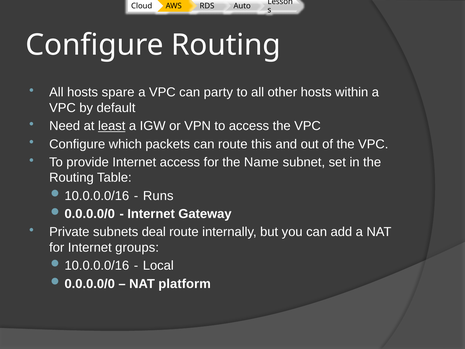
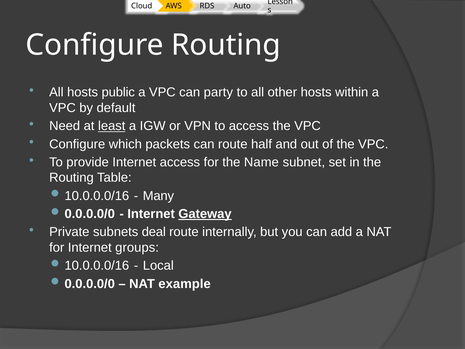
spare: spare -> public (118, 92)
this: this -> half (262, 144)
Runs: Runs -> Many (158, 196)
Gateway underline: none -> present (205, 214)
platform: platform -> example (185, 284)
